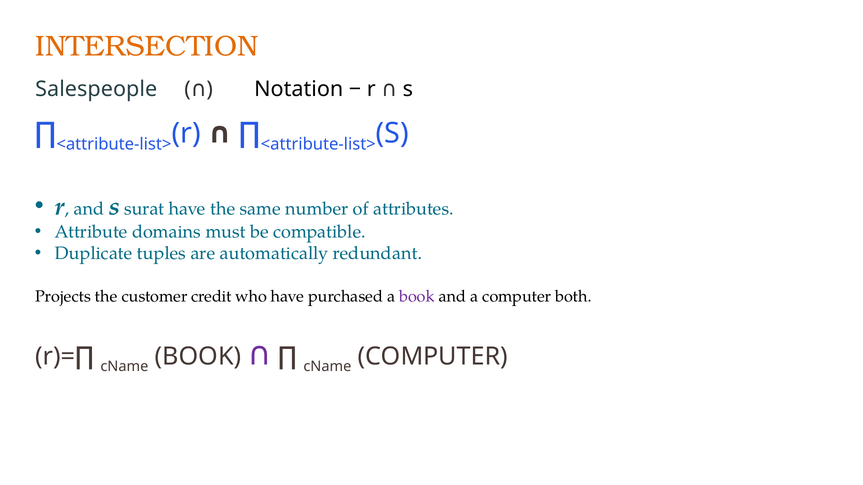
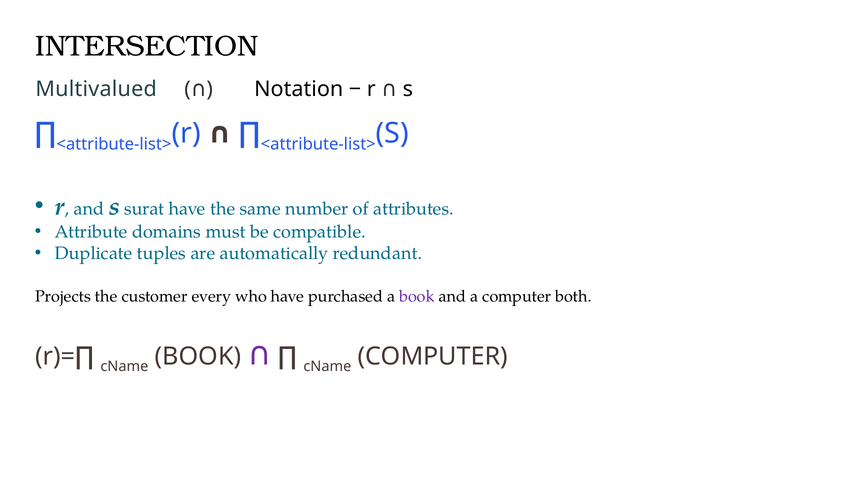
INTERSECTION colour: orange -> black (147, 46)
Salespeople: Salespeople -> Multivalued (96, 89)
credit: credit -> every (211, 297)
